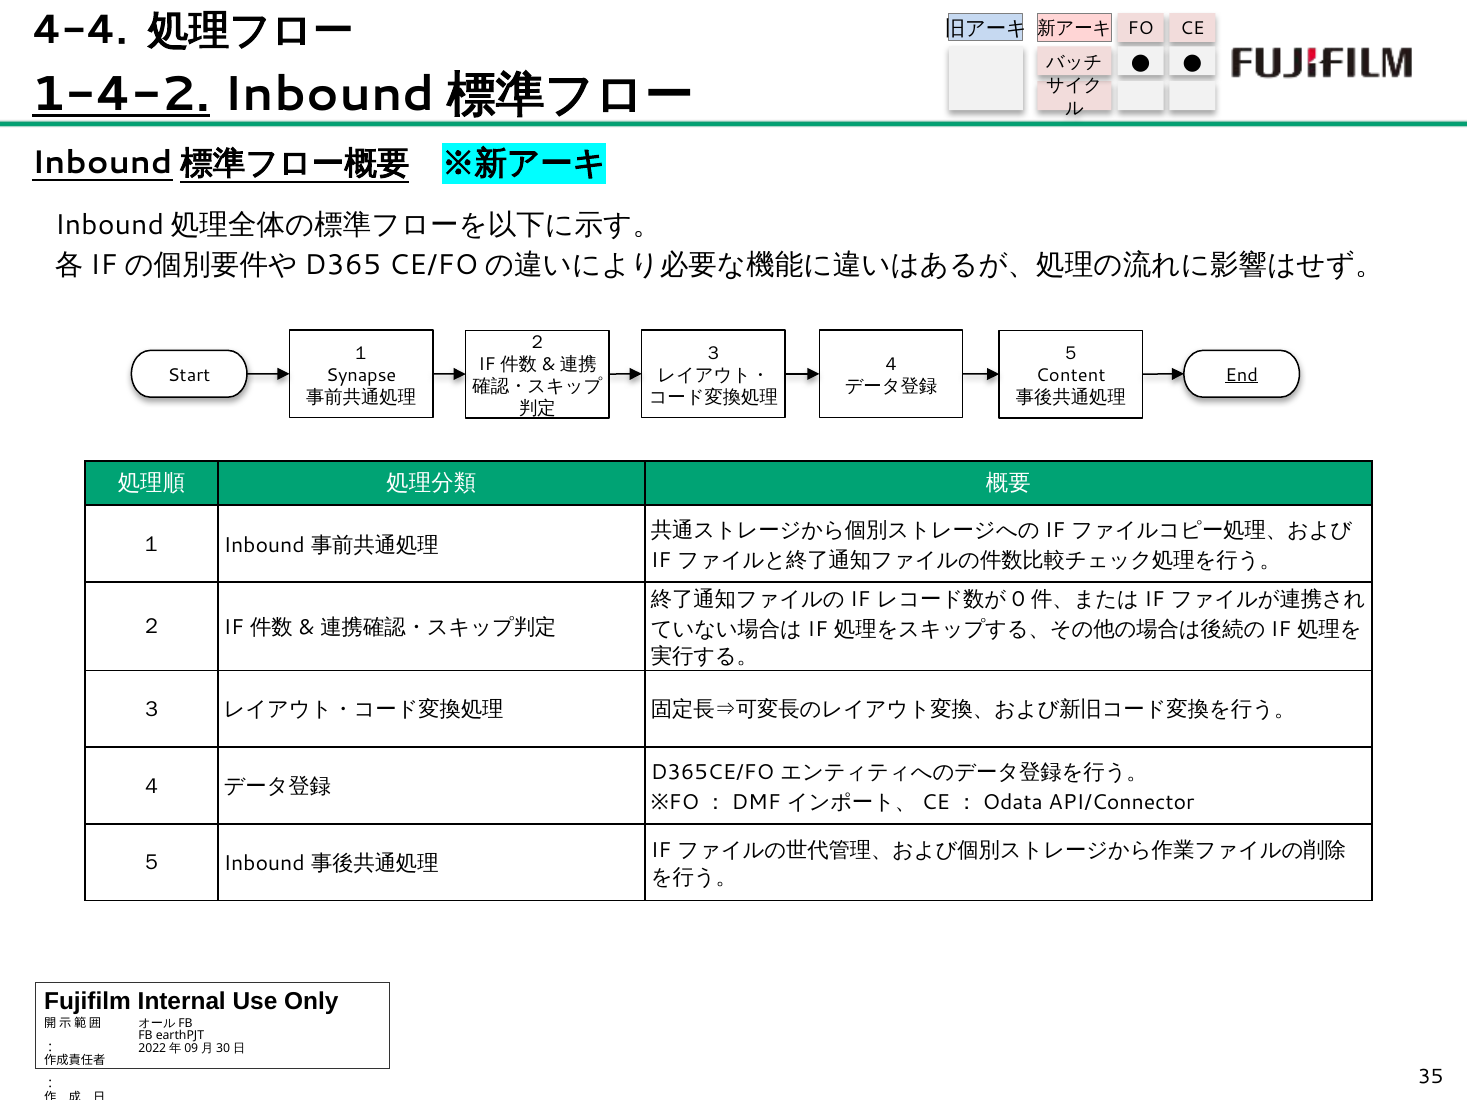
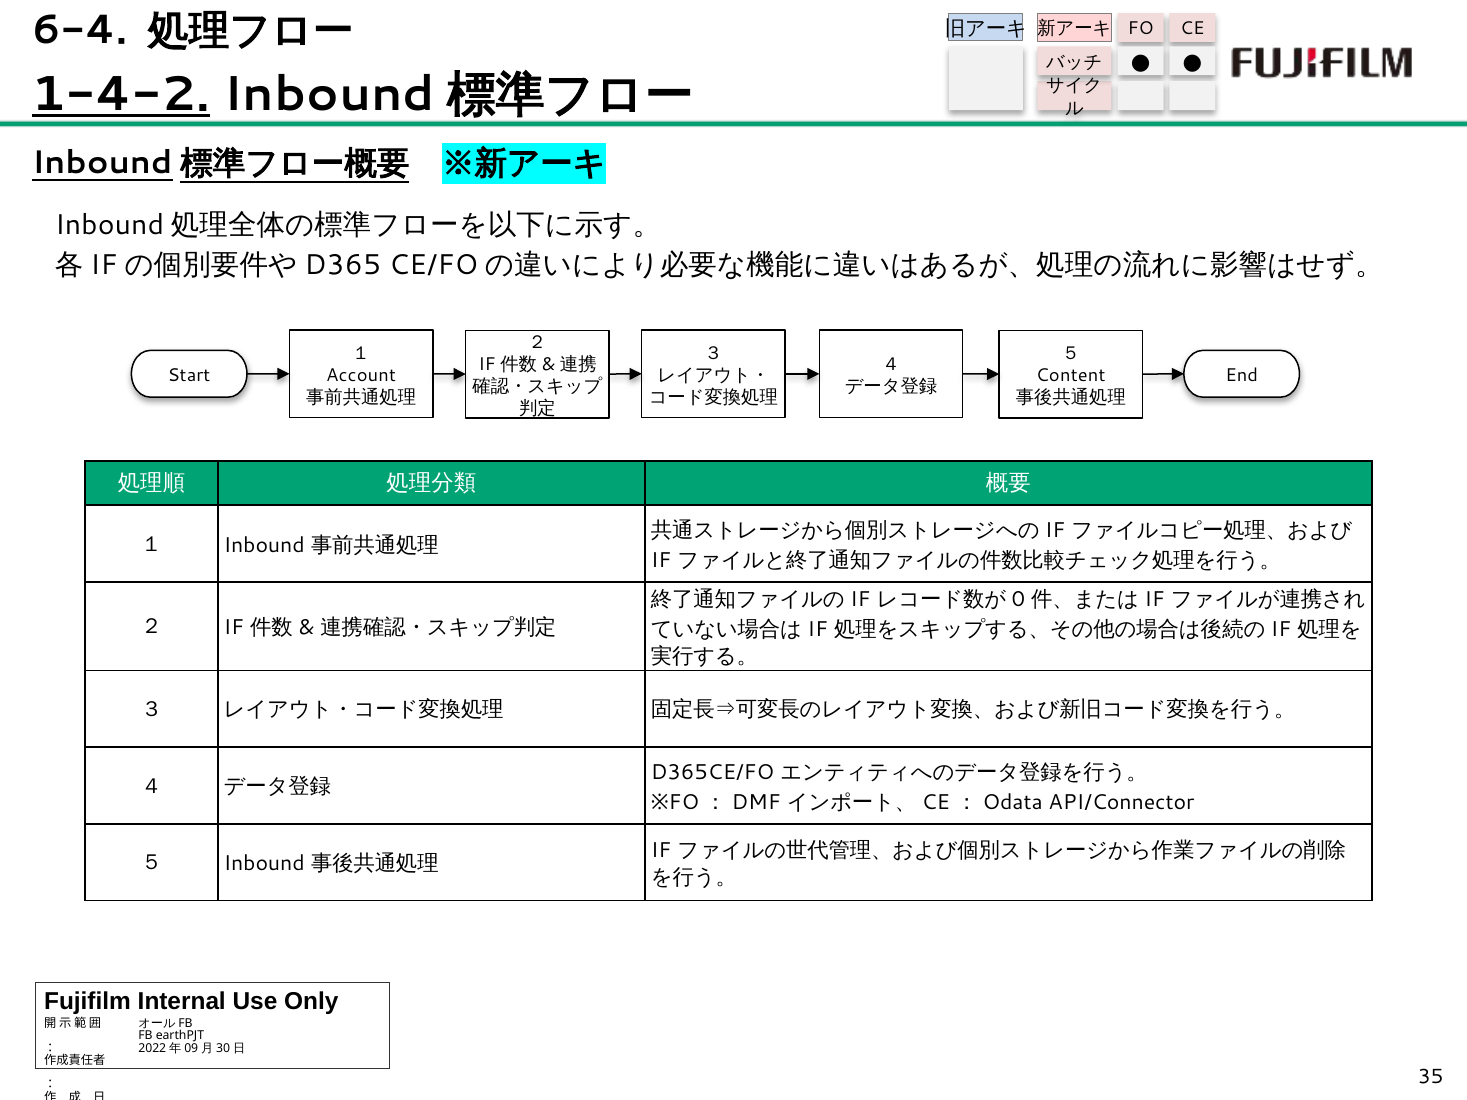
4-4: 4-4 -> 6-4 (79, 30)
End underline: present -> none (1242, 375)
Synapse: Synapse -> Account (361, 375)
